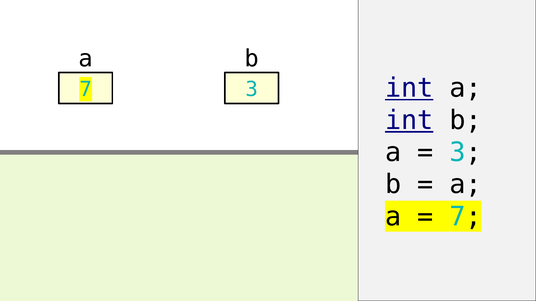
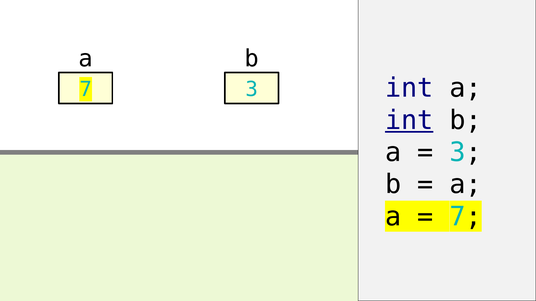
int underline: present -> none (409, 88)
